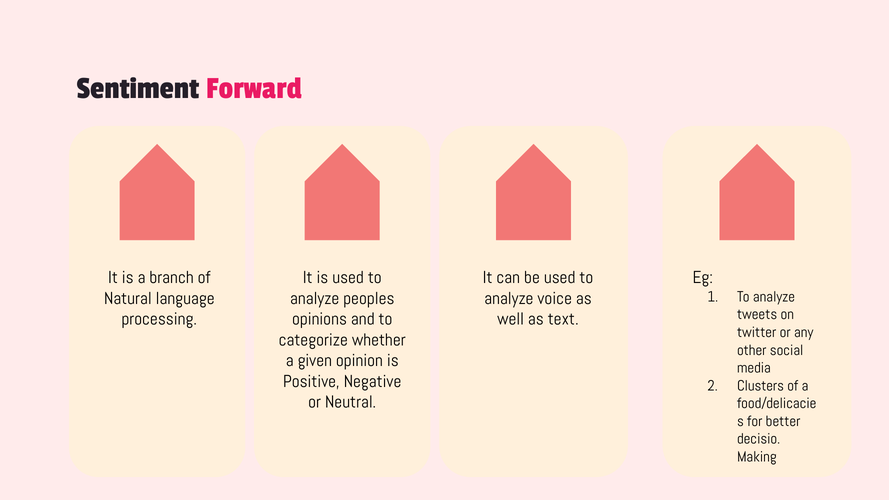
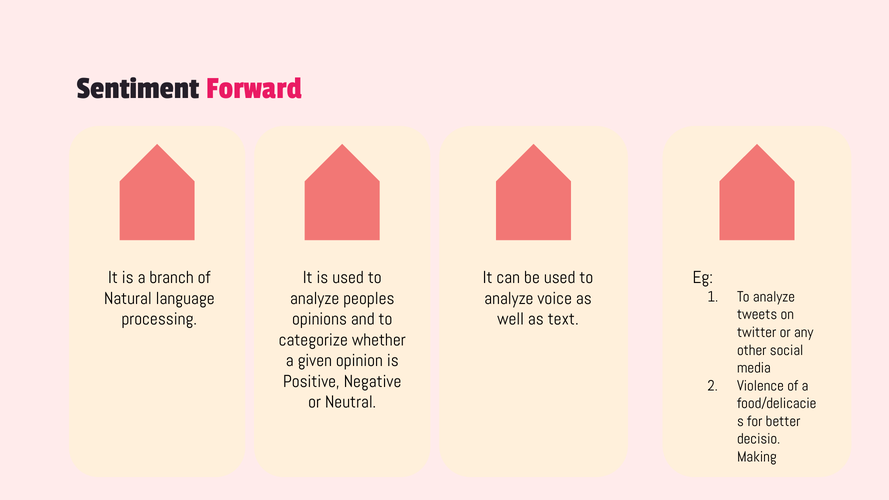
Clusters: Clusters -> Violence (760, 386)
